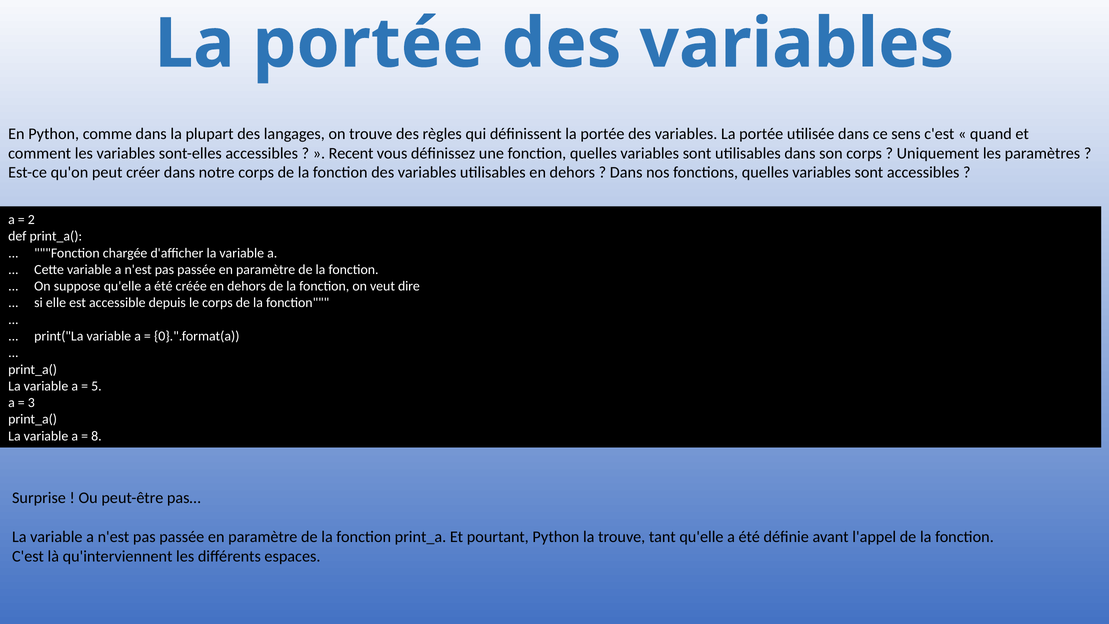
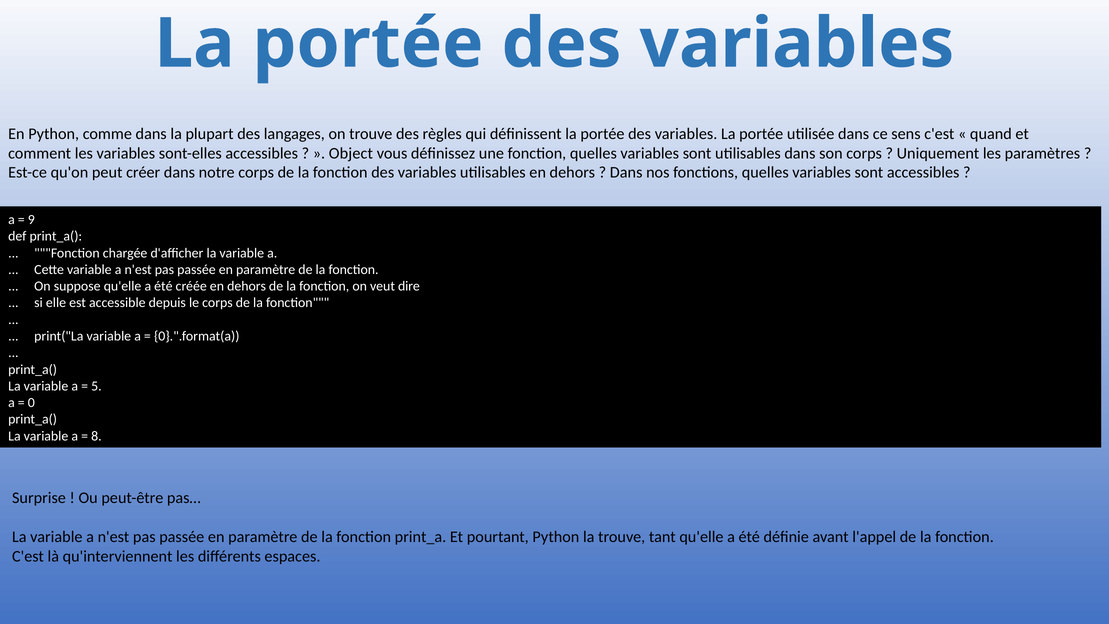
Recent: Recent -> Object (351, 153)
2: 2 -> 9 (31, 220)
3: 3 -> 0 (31, 403)
